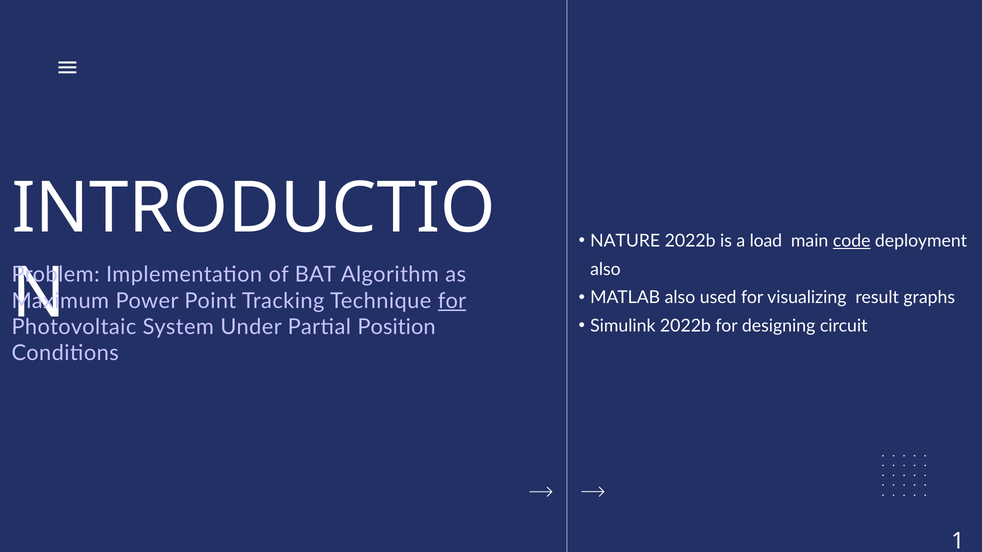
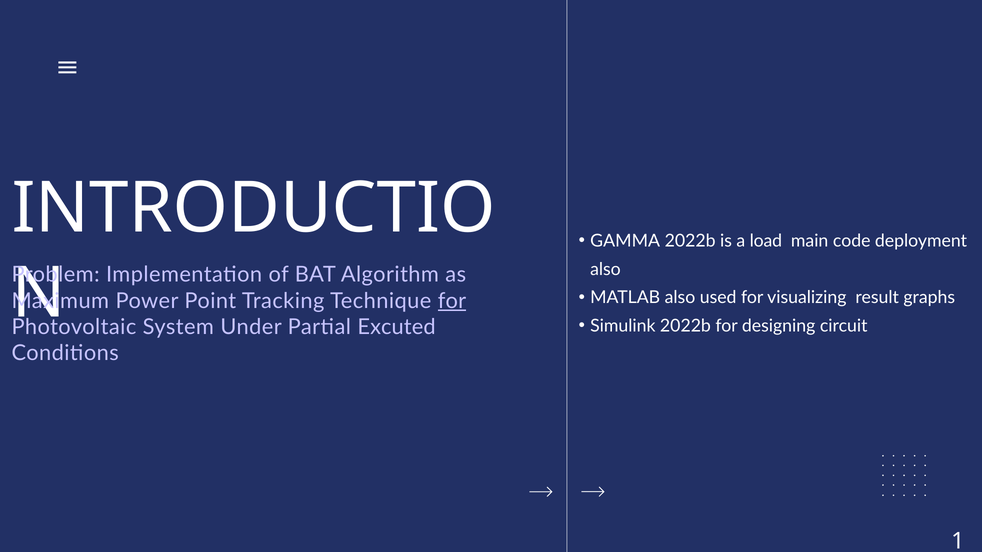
NATURE: NATURE -> GAMMA (625, 241)
code underline: present -> none (852, 241)
Position: Position -> Excuted (397, 327)
